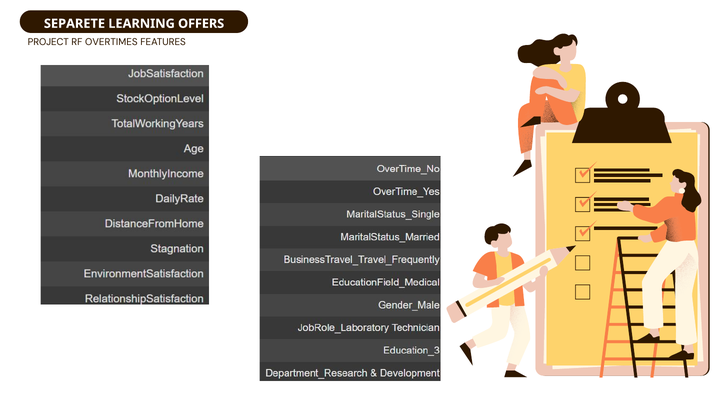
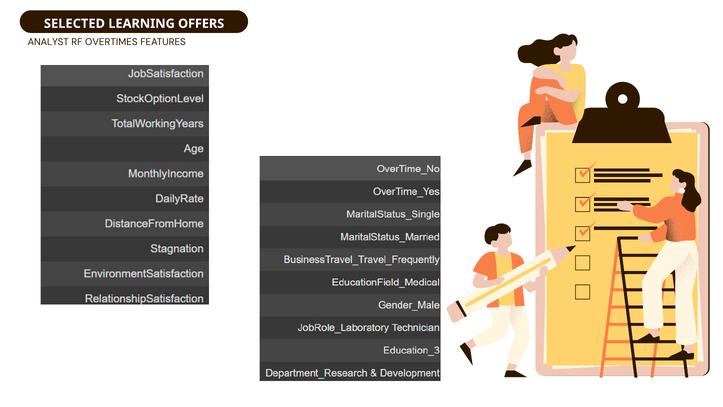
SEPARETE: SEPARETE -> SELECTED (74, 24)
PROJECT: PROJECT -> ANALYST (48, 42)
